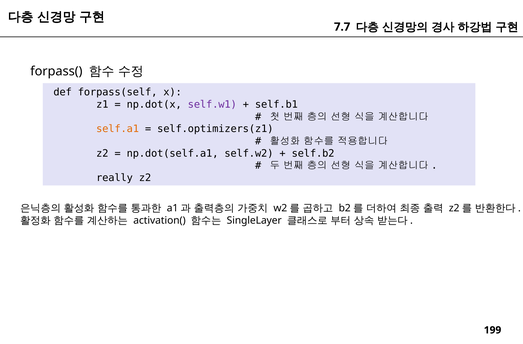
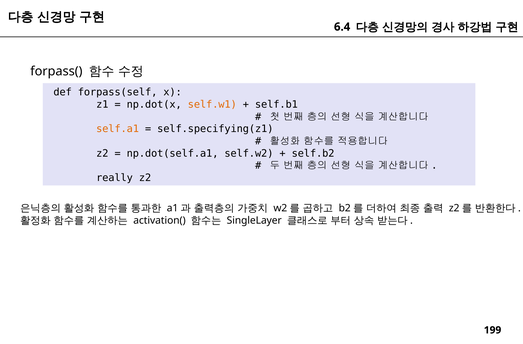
7.7: 7.7 -> 6.4 (342, 27)
self.w1 colour: purple -> orange (212, 104)
self.optimizers(z1: self.optimizers(z1 -> self.specifying(z1 (215, 129)
